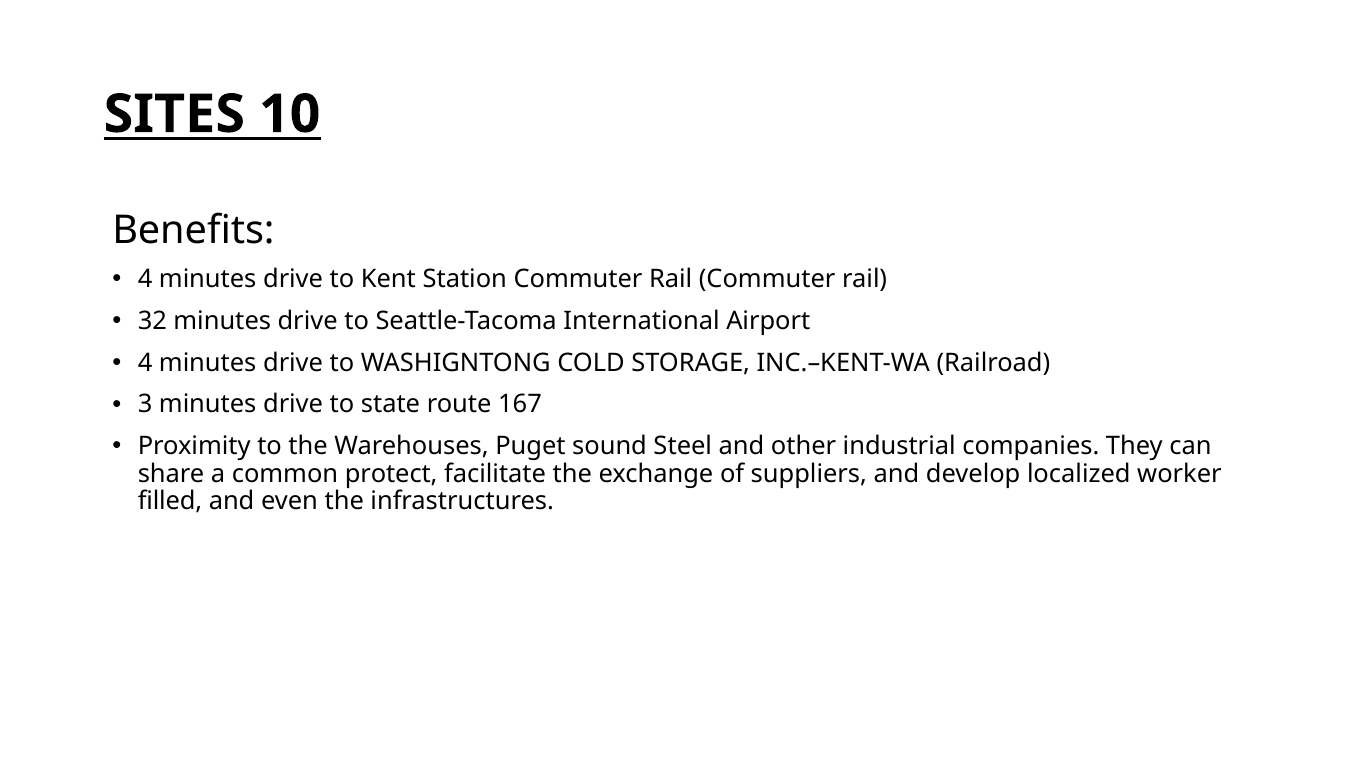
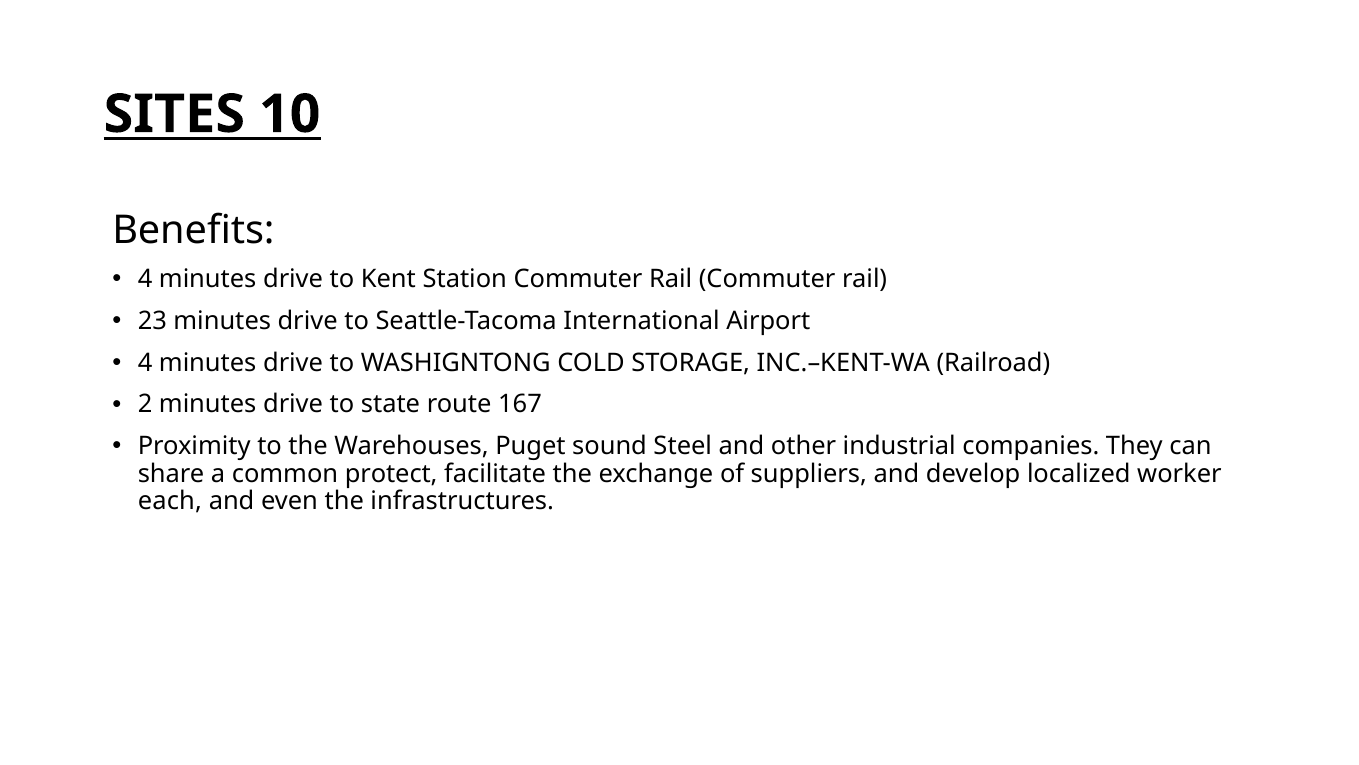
32: 32 -> 23 (152, 321)
3: 3 -> 2 (145, 404)
filled: filled -> each (170, 501)
